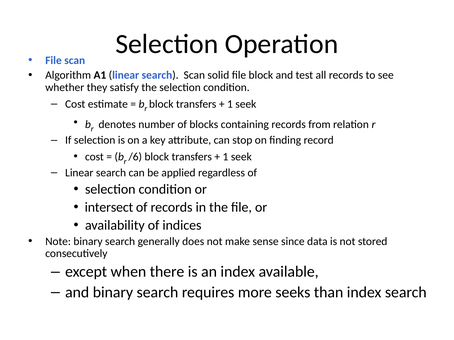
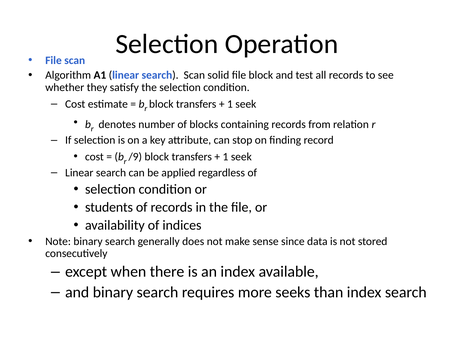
/6: /6 -> /9 (135, 157)
intersect: intersect -> students (109, 208)
